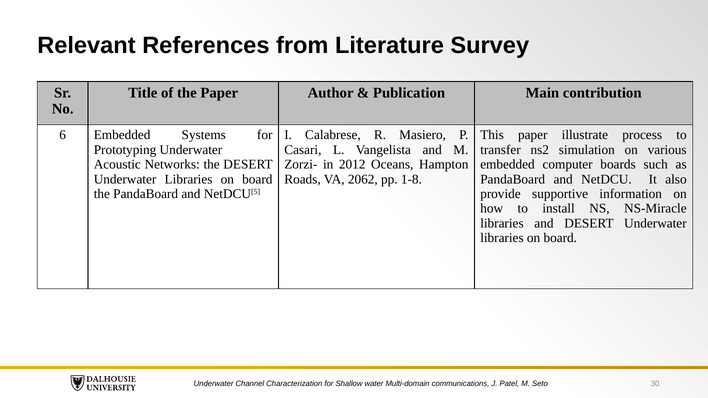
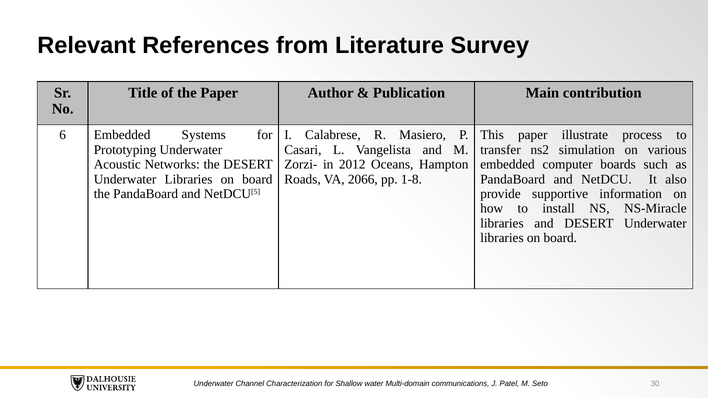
2062: 2062 -> 2066 (363, 179)
